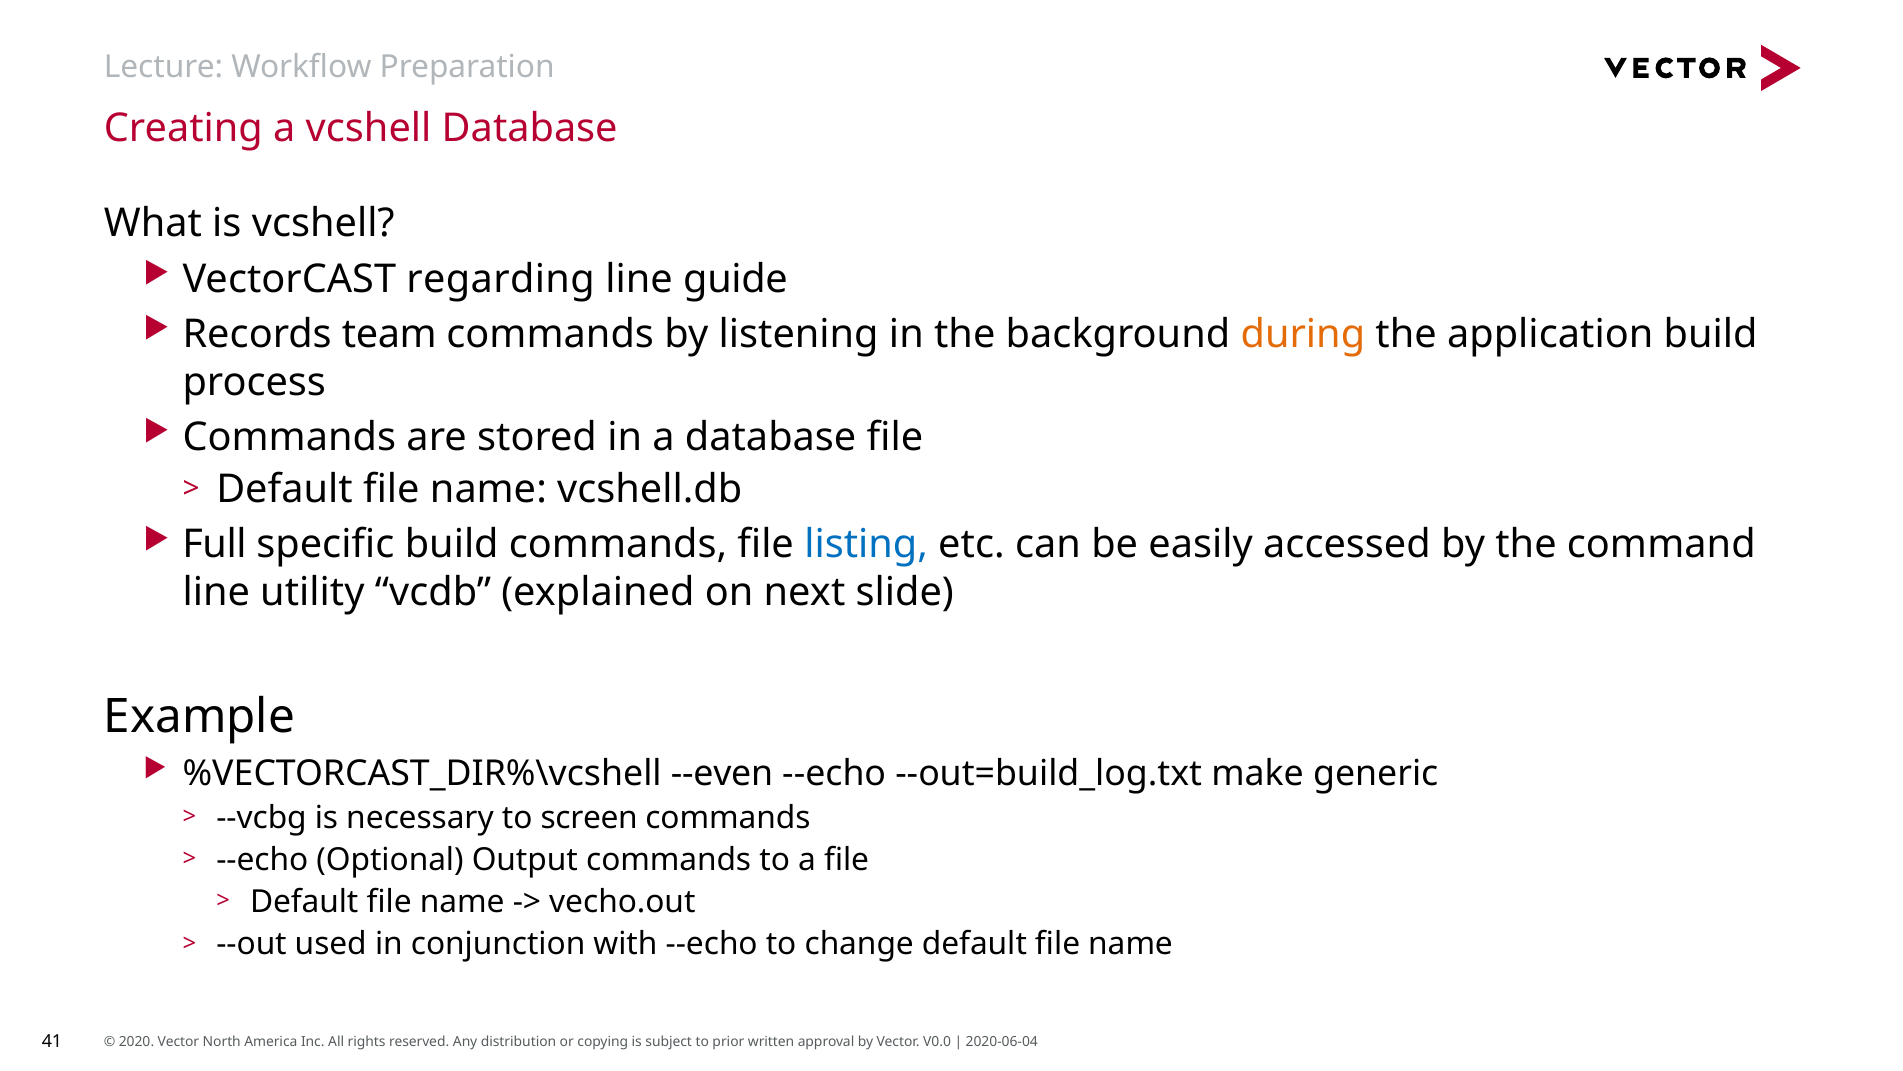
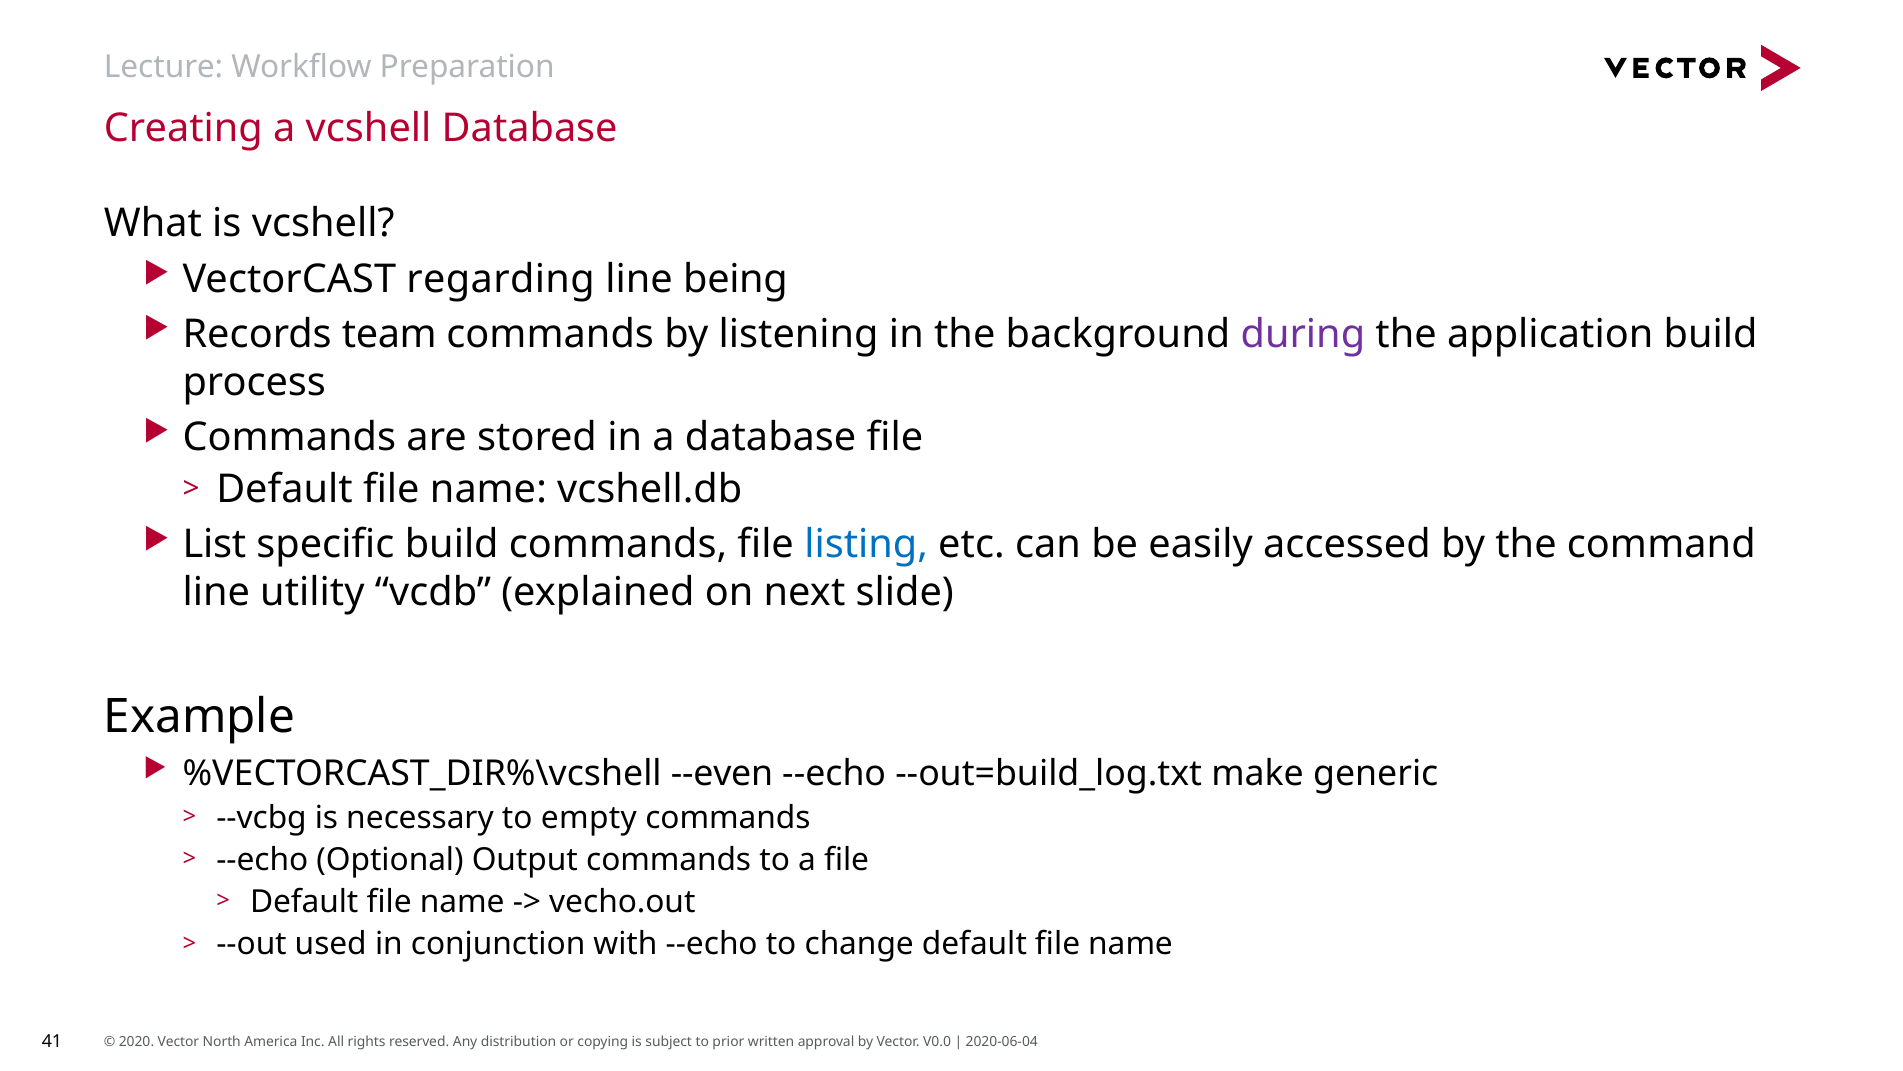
guide: guide -> being (735, 279)
during colour: orange -> purple (1303, 334)
Full: Full -> List (214, 544)
screen: screen -> empty (589, 818)
